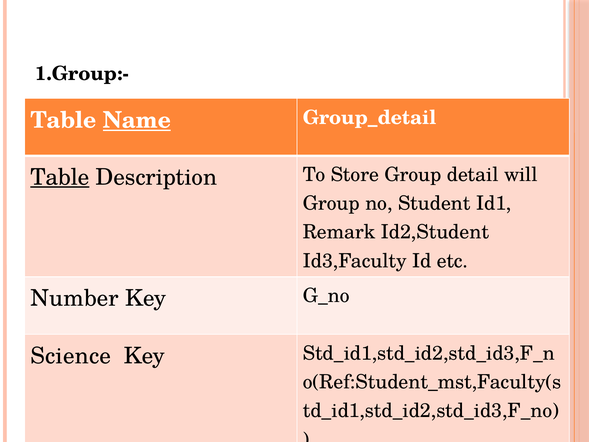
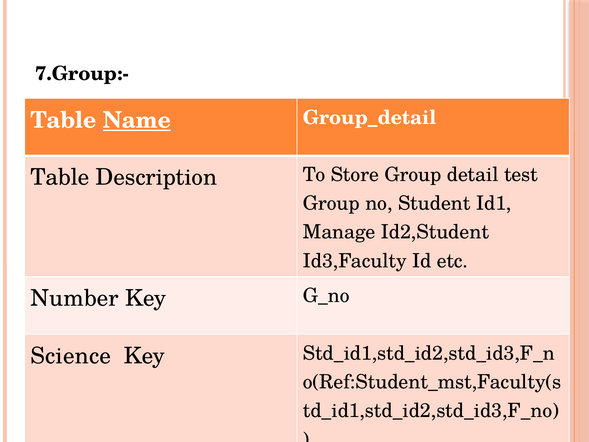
1.Group:-: 1.Group:- -> 7.Group:- (82, 73)
Table underline: present -> none (60, 177)
will: will -> test (521, 175)
Remark: Remark -> Manage (339, 232)
